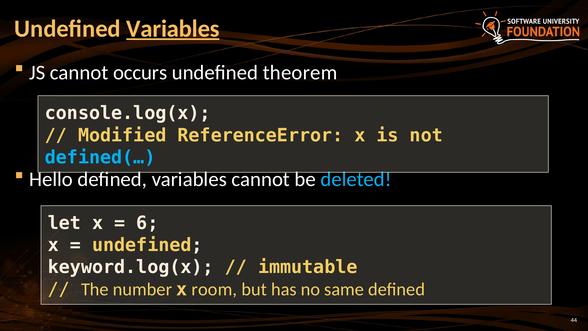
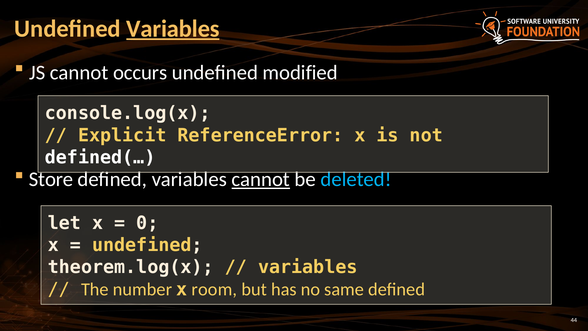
theorem: theorem -> modified (300, 72)
Modified: Modified -> Explicit (122, 135)
defined(… colour: light blue -> white (100, 157)
Hello: Hello -> Store (51, 179)
cannot underline: none -> present (261, 179)
6: 6 -> 0 (147, 223)
keyword.log(x: keyword.log(x -> theorem.log(x (131, 267)
immutable: immutable -> variables (308, 267)
